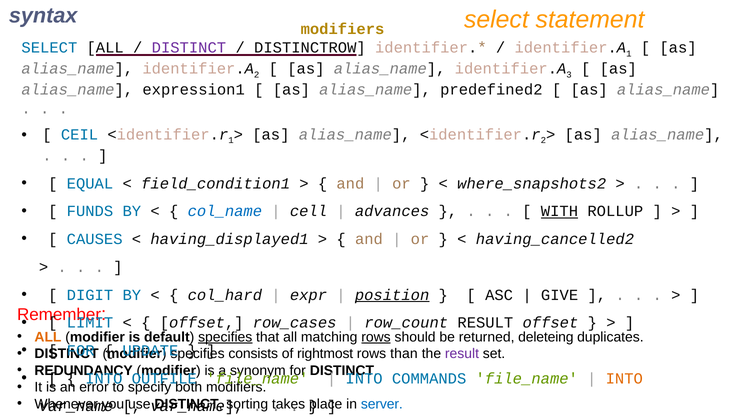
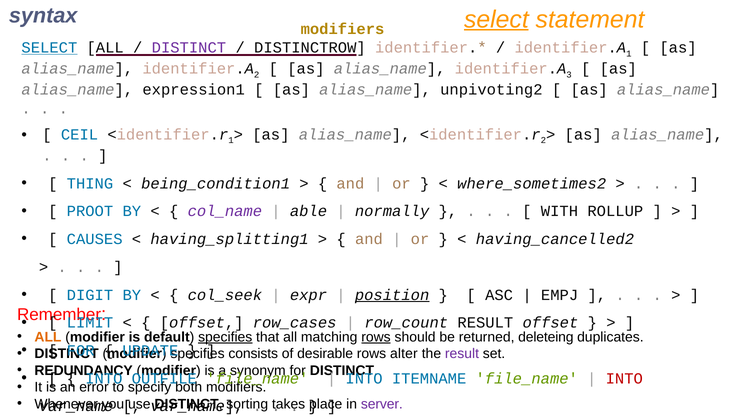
select underline: none -> present (496, 19)
SELECT underline: none -> present (49, 48)
predefined2: predefined2 -> unpivoting2 (491, 90)
EQUAL: EQUAL -> THING (90, 183)
field_condition1: field_condition1 -> being_condition1 (216, 183)
where_snapshots2: where_snapshots2 -> where_sometimes2 (532, 183)
FUNDS: FUNDS -> PROOT (90, 211)
col_name colour: blue -> purple (225, 211)
cell: cell -> able (308, 211)
advances: advances -> normally (392, 211)
WITH underline: present -> none (559, 211)
having_displayed1: having_displayed1 -> having_splitting1 (230, 239)
col_hard: col_hard -> col_seek (225, 295)
GIVE: GIVE -> EMPJ (560, 295)
rightmost: rightmost -> desirable (325, 354)
than: than -> alter (404, 354)
COMMANDS: COMMANDS -> ITEMNAME (429, 378)
INTO colour: orange -> red (624, 378)
server colour: blue -> purple (382, 404)
